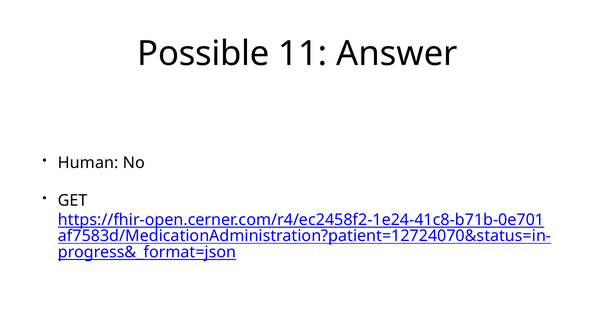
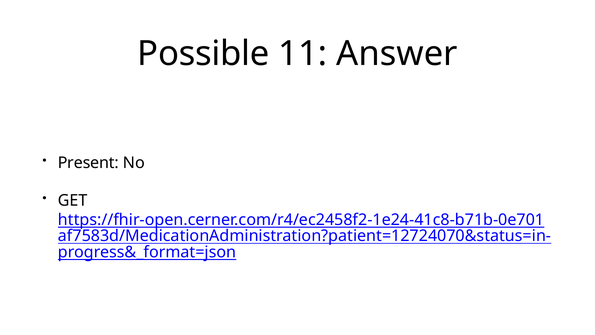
Human: Human -> Present (88, 163)
